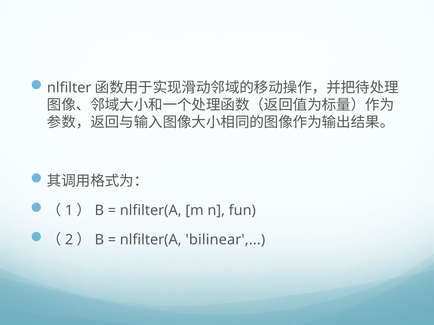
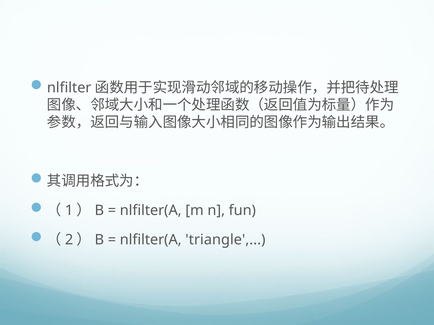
bilinear: bilinear -> triangle (225, 240)
